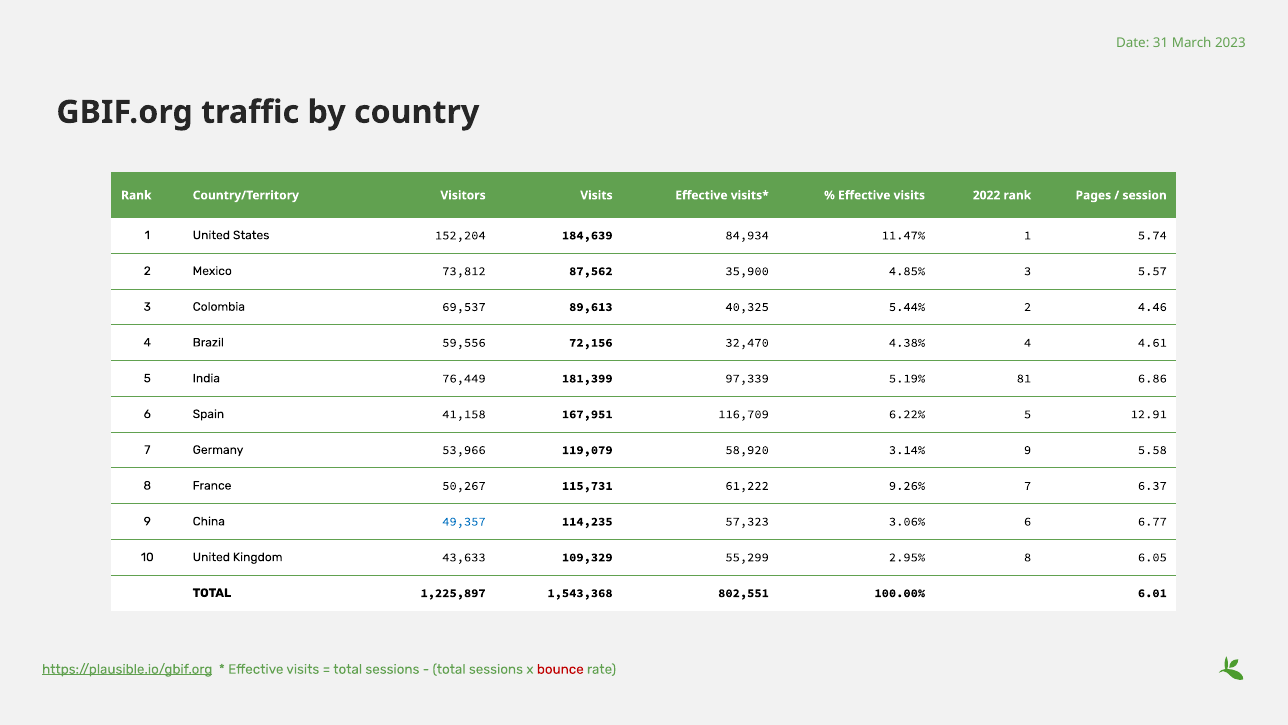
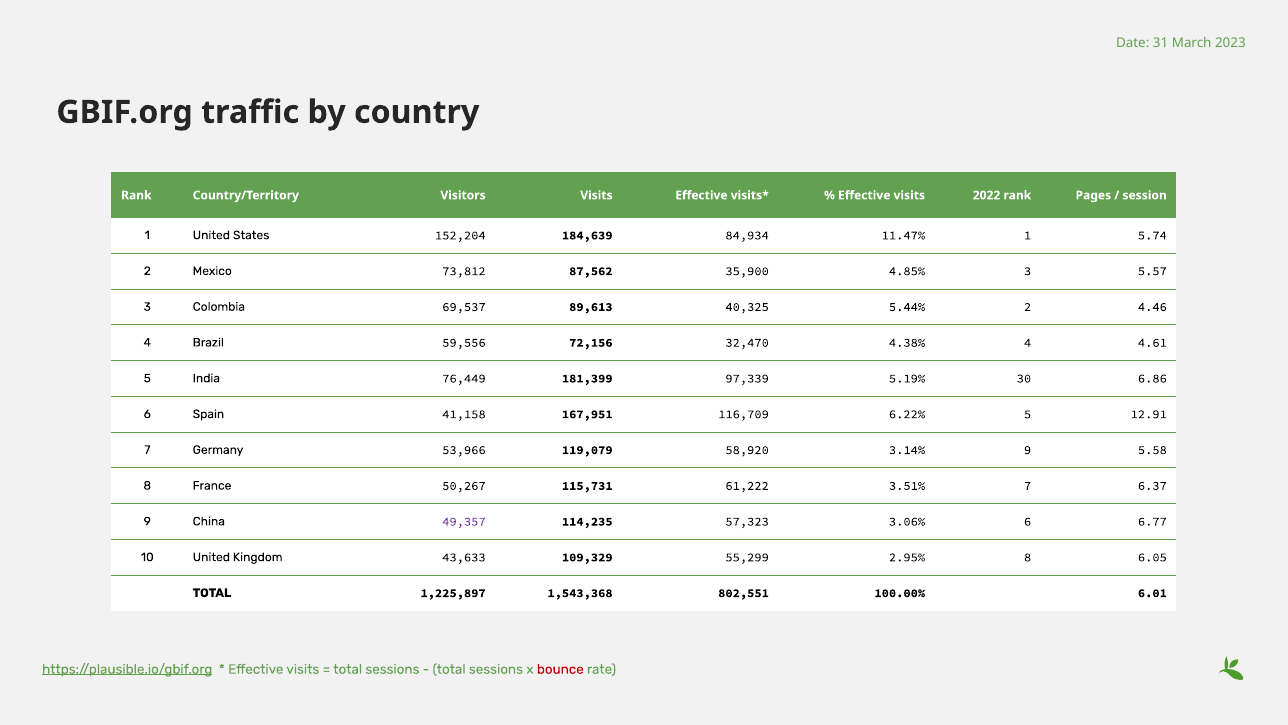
81: 81 -> 30 (1024, 378)
9.26%: 9.26% -> 3.51% (907, 485)
49,357 colour: blue -> purple (464, 521)
